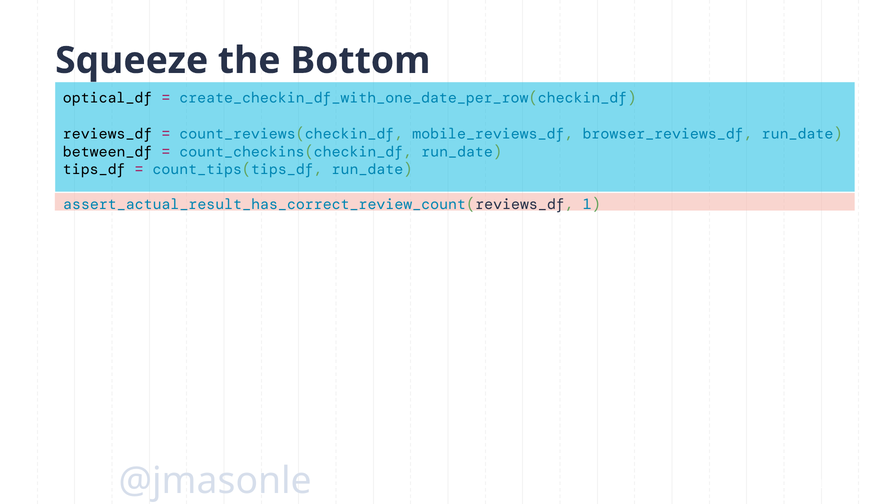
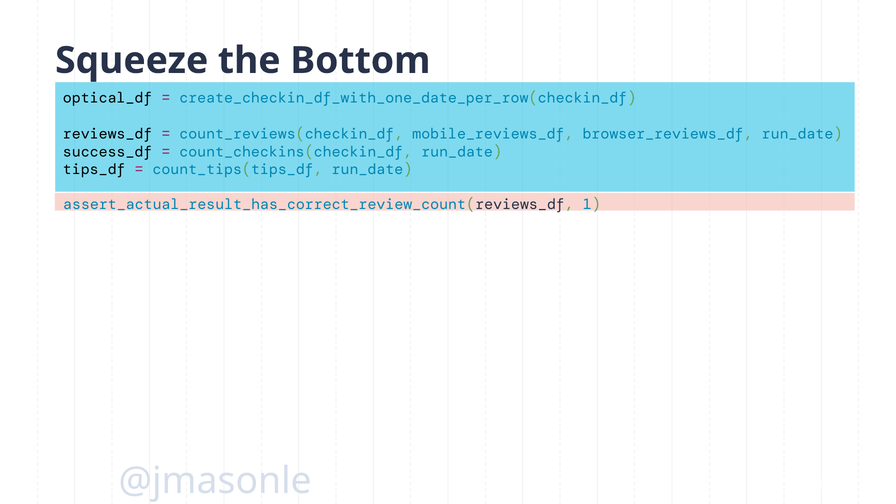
between_df: between_df -> success_df (108, 152)
